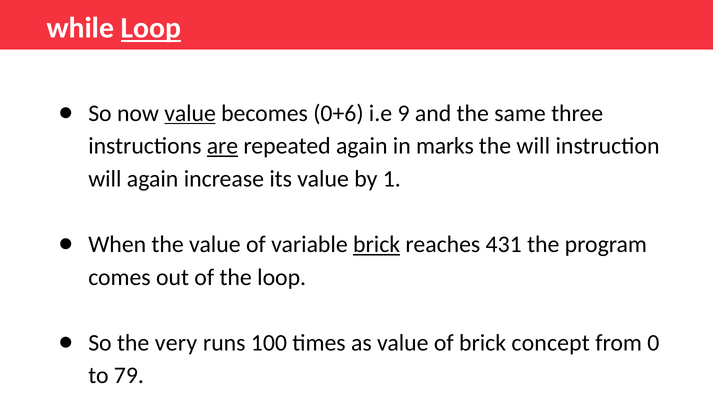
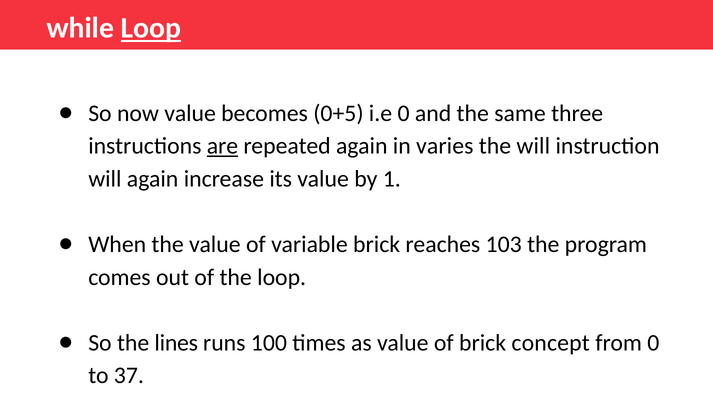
value underline: present -> none (190, 113)
0+6: 0+6 -> 0+5 (338, 113)
i.e 9: 9 -> 0 (404, 113)
marks: marks -> varies (445, 146)
brick underline: present -> none (377, 244)
431: 431 -> 103 (504, 244)
very: very -> lines (176, 343)
79: 79 -> 37 (129, 376)
